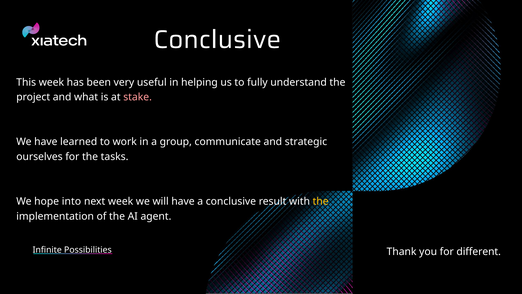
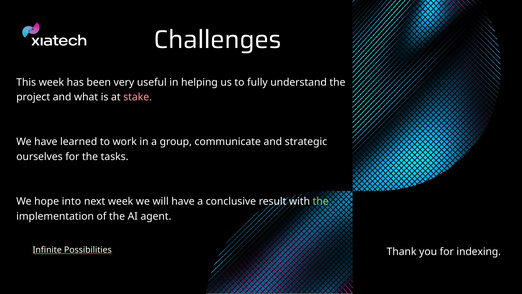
Conclusive: Conclusive -> Challenges (217, 39)
the colour: yellow -> light green (321, 201)
different: different -> indexing (479, 251)
